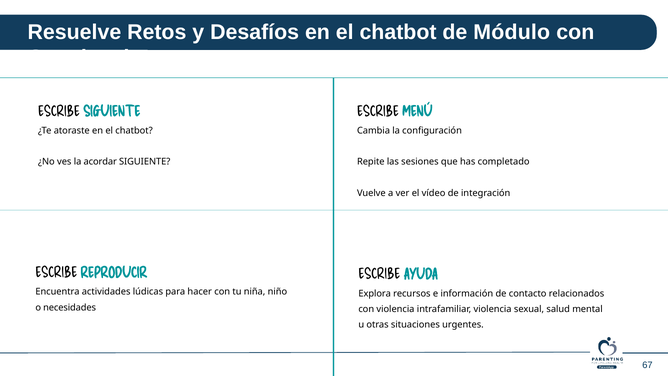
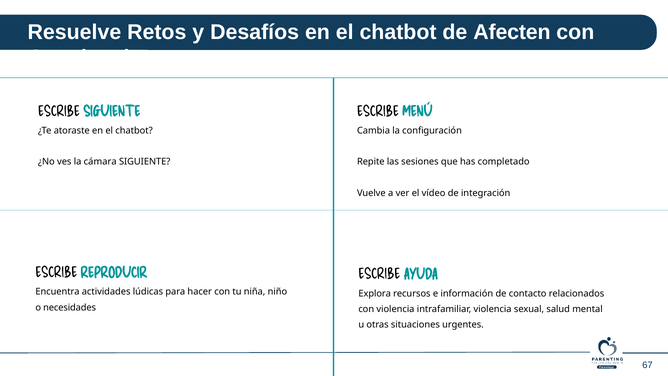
Módulo: Módulo -> Afecten (512, 32)
acordar: acordar -> cámara (100, 162)
